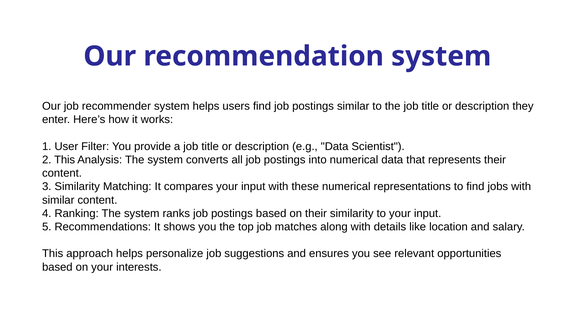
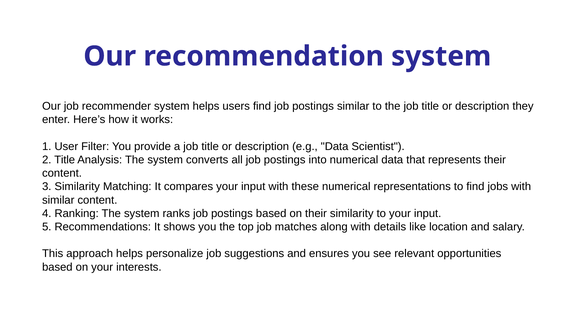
2 This: This -> Title (65, 160)
